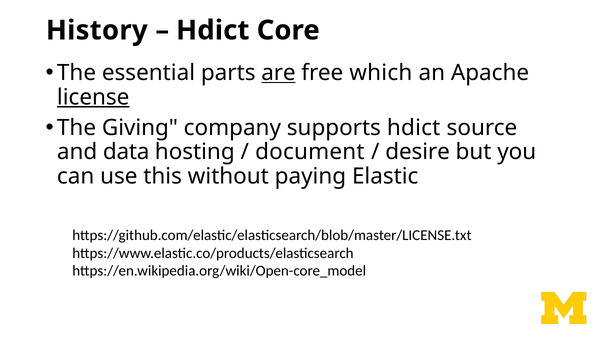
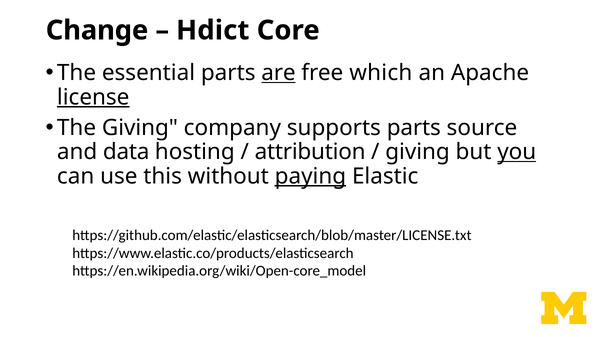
History: History -> Change (97, 30)
supports hdict: hdict -> parts (414, 128)
document: document -> attribution (310, 152)
desire: desire -> giving (418, 152)
you underline: none -> present (517, 152)
paying underline: none -> present (310, 176)
